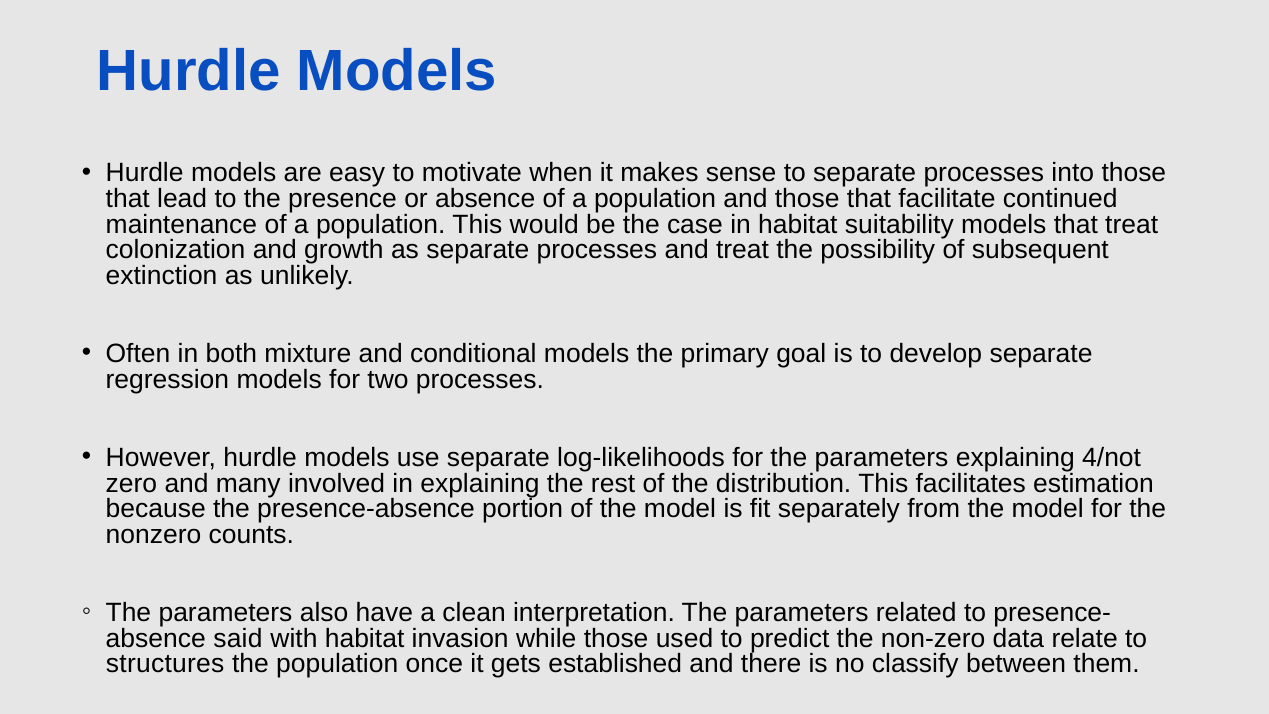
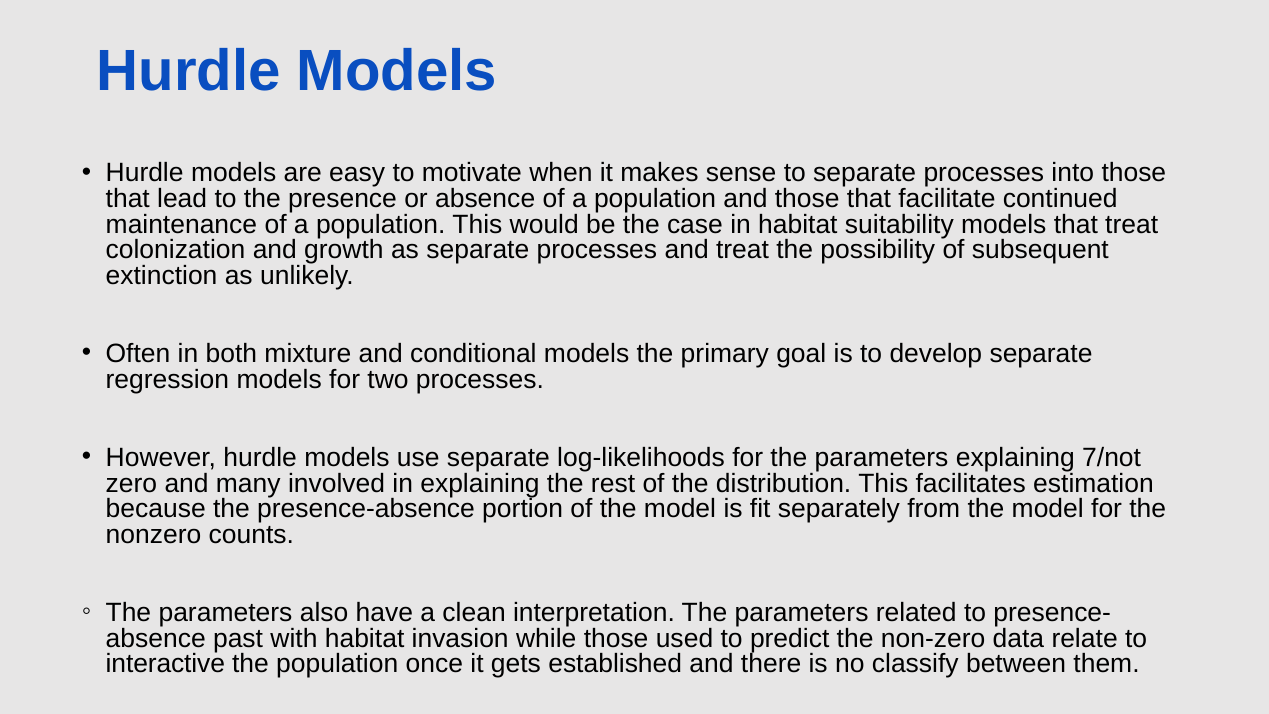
4/not: 4/not -> 7/not (1112, 457)
said: said -> past (238, 638)
structures: structures -> interactive (165, 664)
